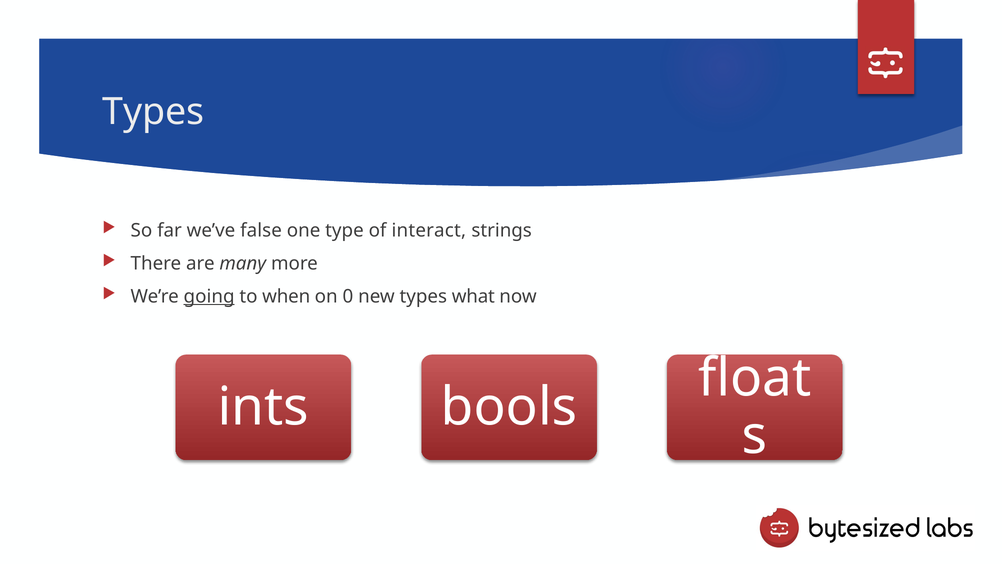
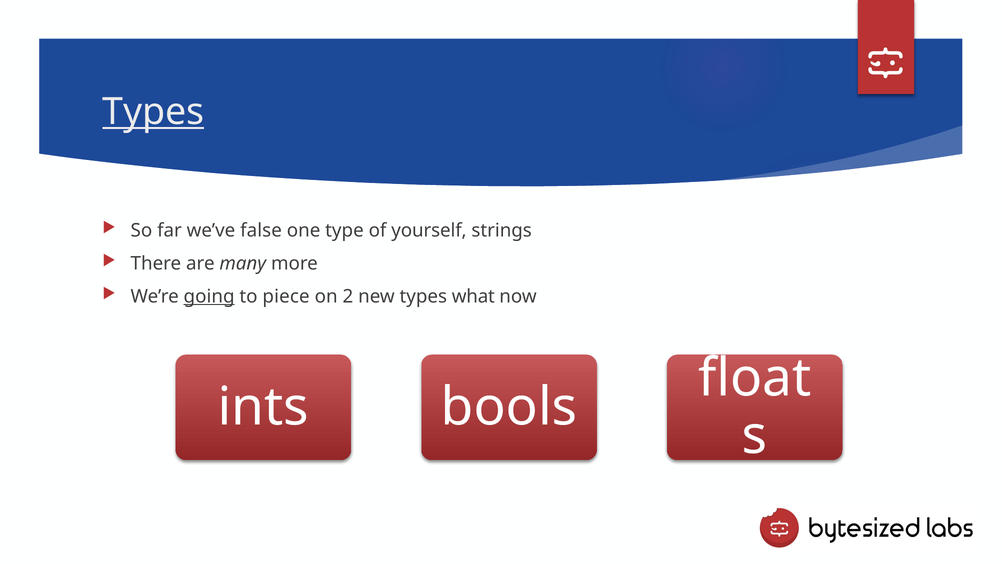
Types underline: none -> present (153, 112)
interact: interact -> yourself (429, 230)
when: when -> piece (286, 296)
0: 0 -> 2 (348, 296)
